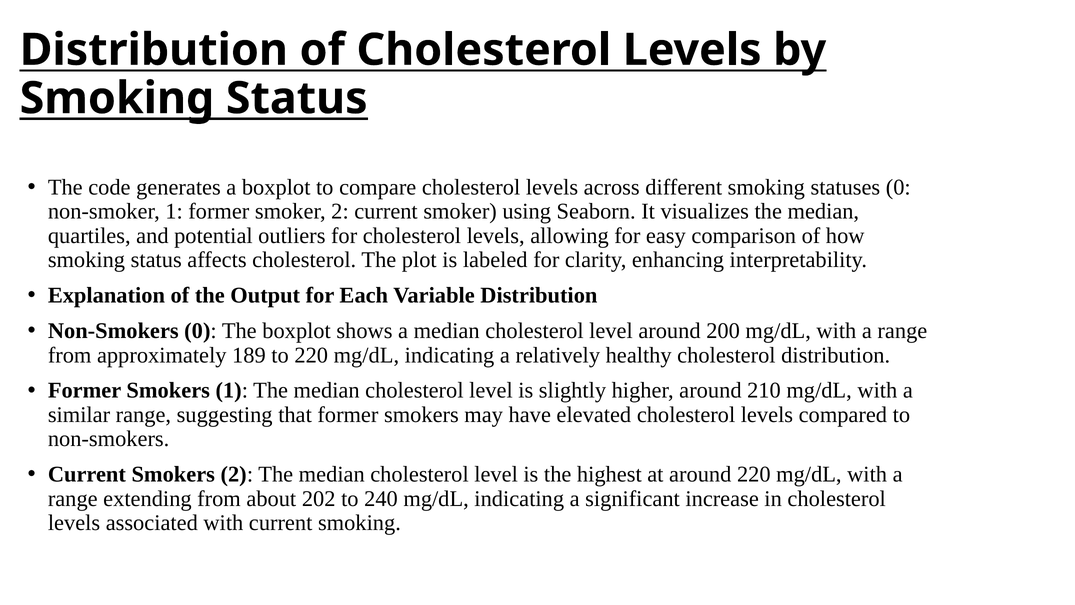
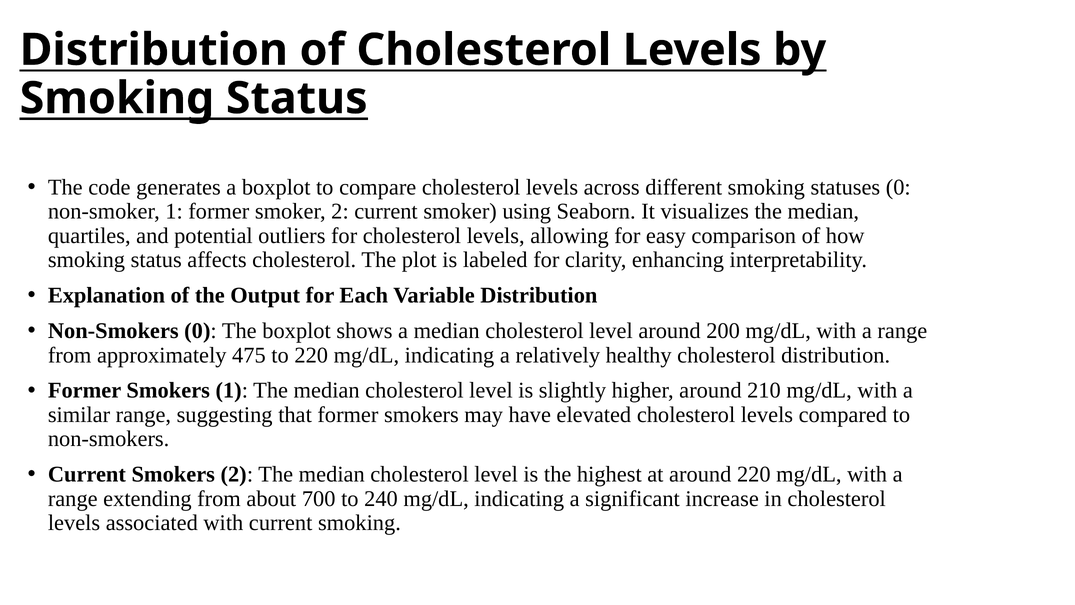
189: 189 -> 475 (249, 355)
202: 202 -> 700 (319, 498)
